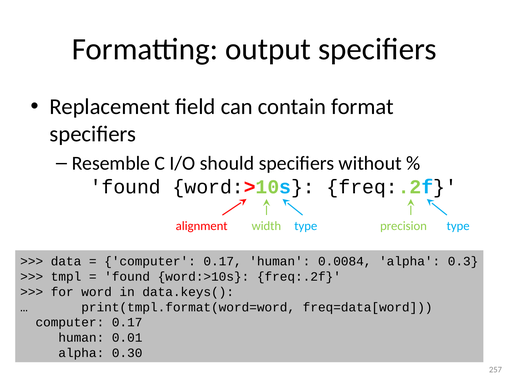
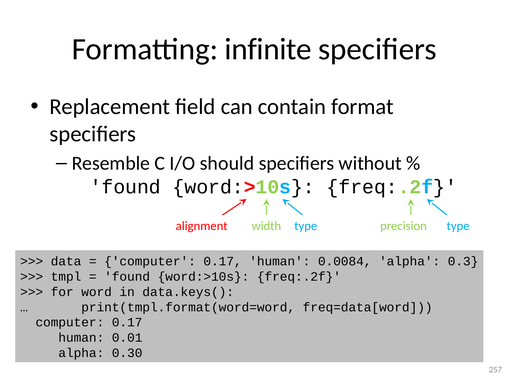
output: output -> infinite (268, 49)
